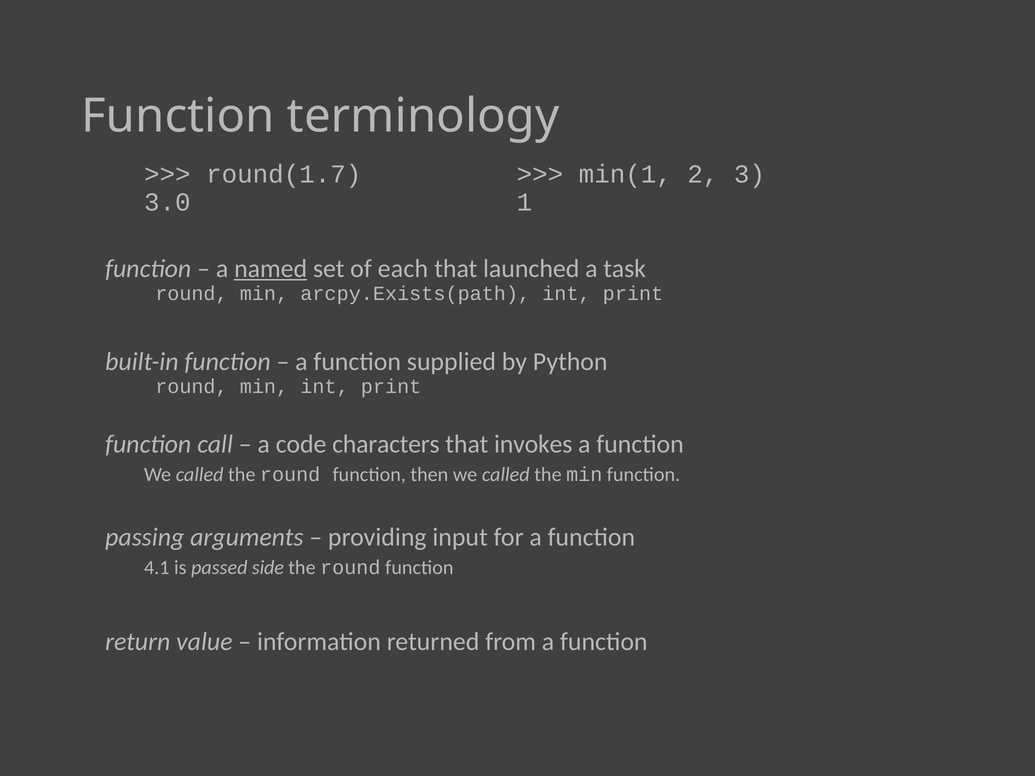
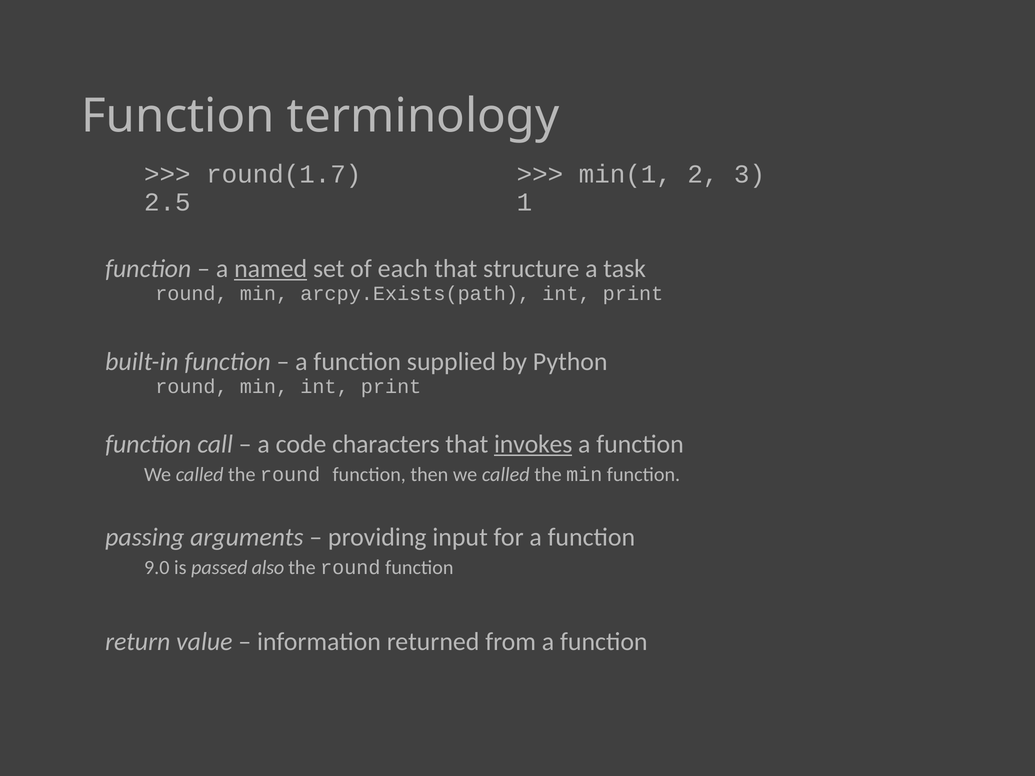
3.0: 3.0 -> 2.5 (167, 202)
launched: launched -> structure (531, 269)
invokes underline: none -> present (533, 444)
4.1: 4.1 -> 9.0 (157, 568)
side: side -> also (268, 568)
